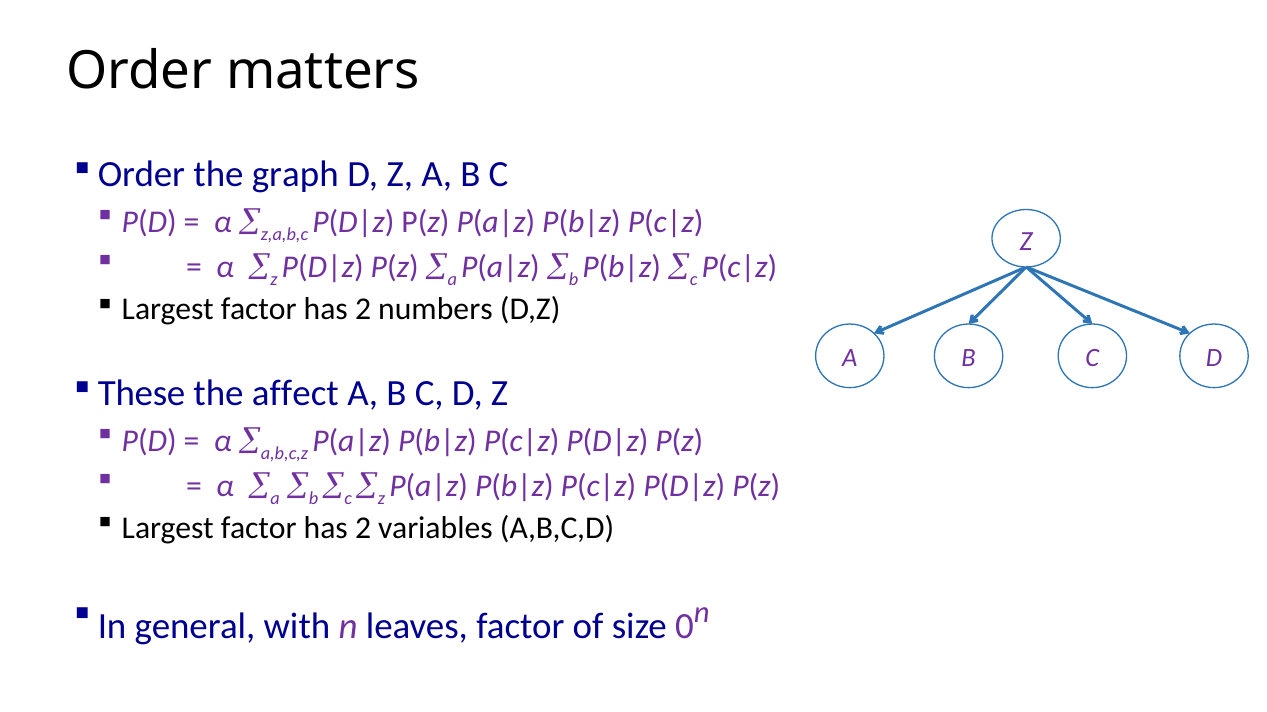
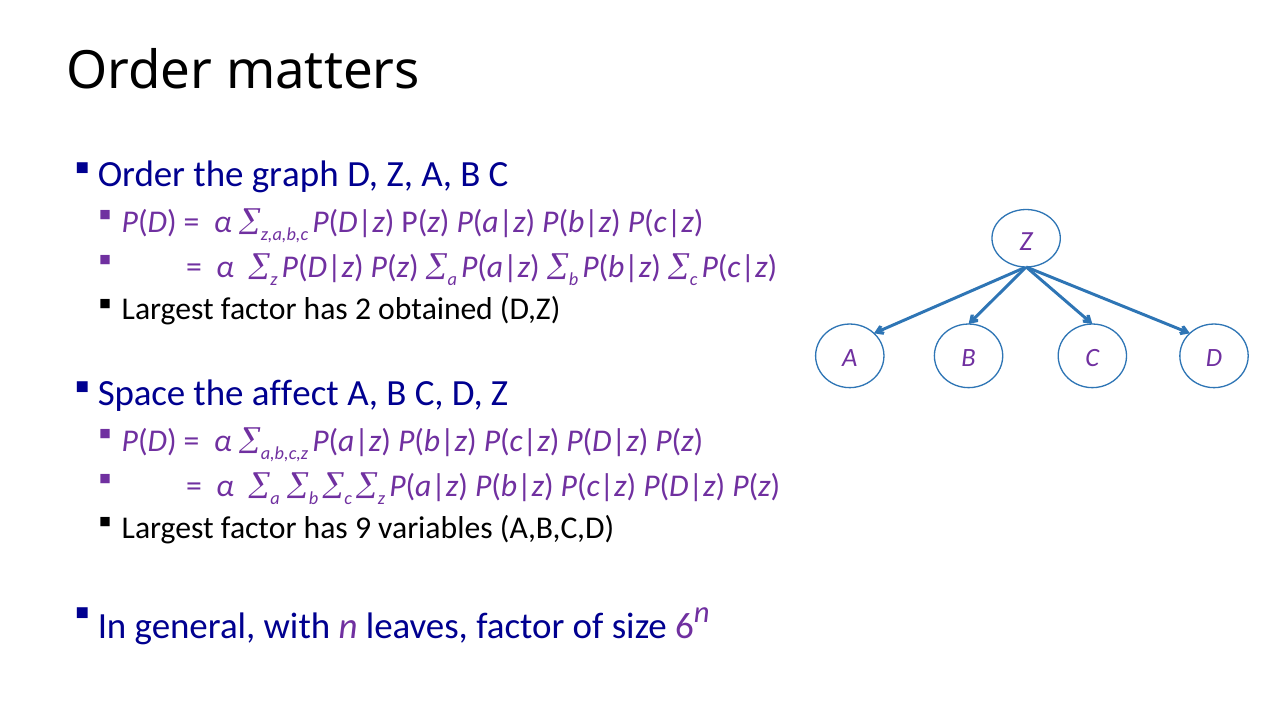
numbers: numbers -> obtained (436, 310)
These: These -> Space (142, 394)
2: 2 -> 9 (363, 529)
0: 0 -> 6 (685, 627)
